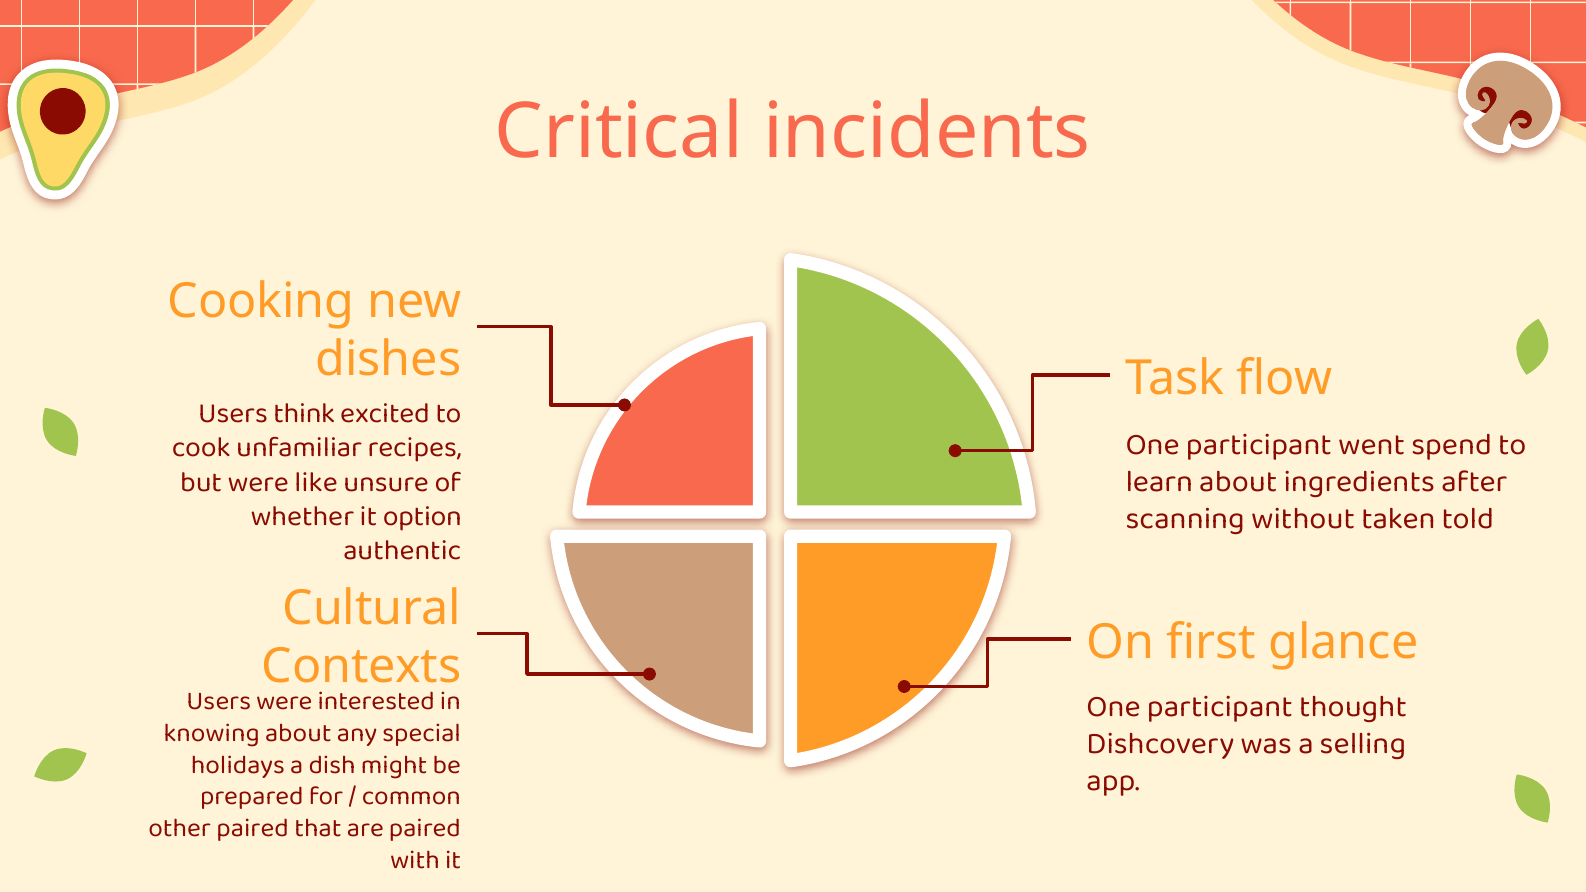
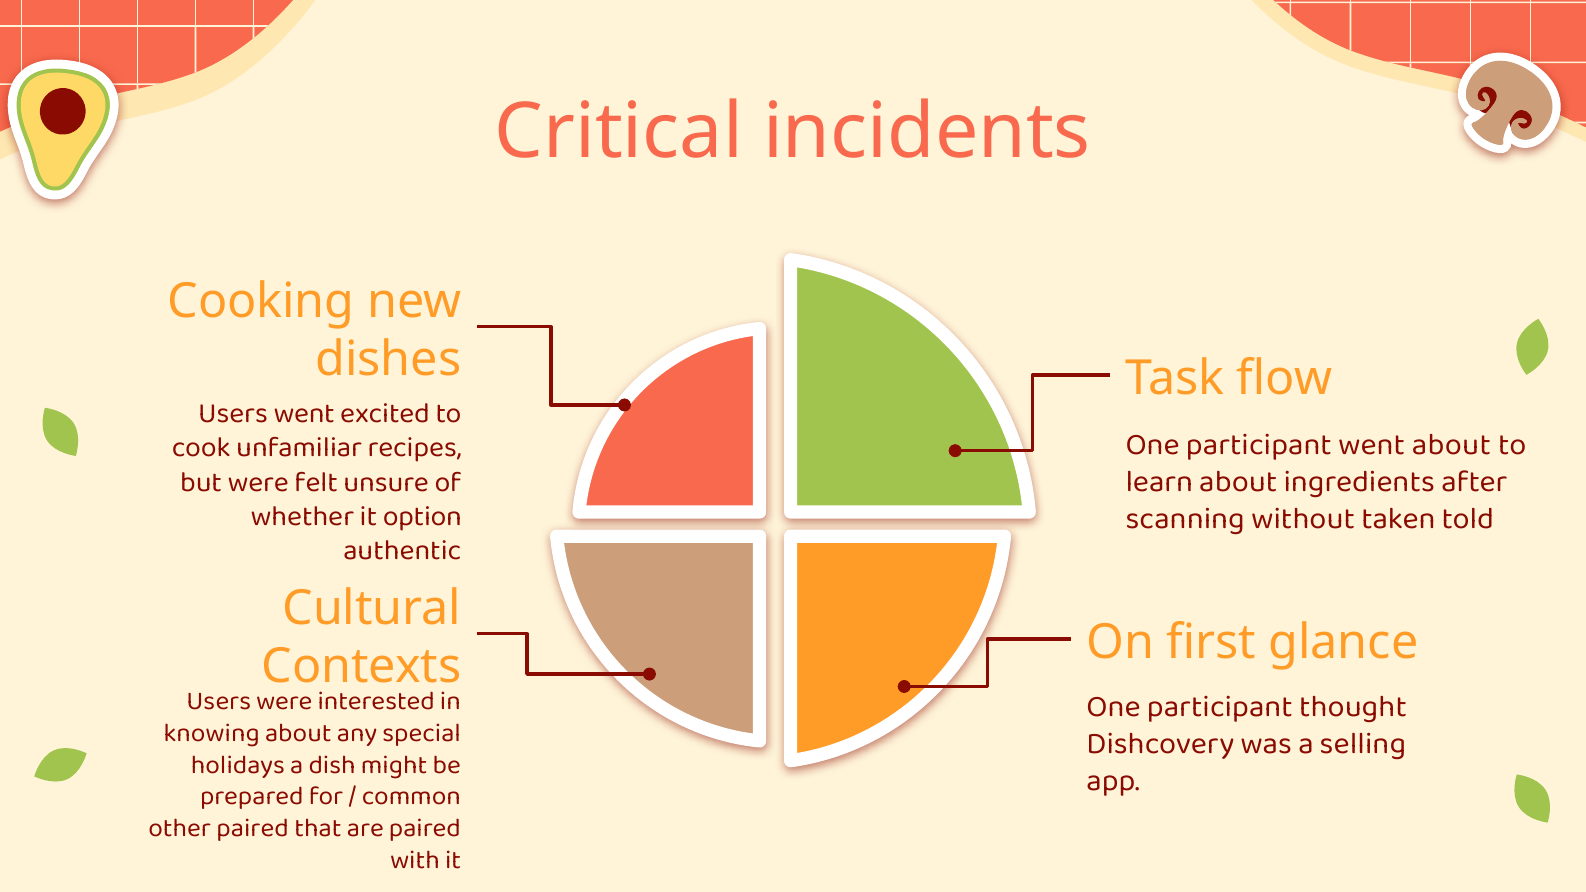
Users think: think -> went (304, 413)
went spend: spend -> about (1451, 445)
like: like -> felt (316, 482)
